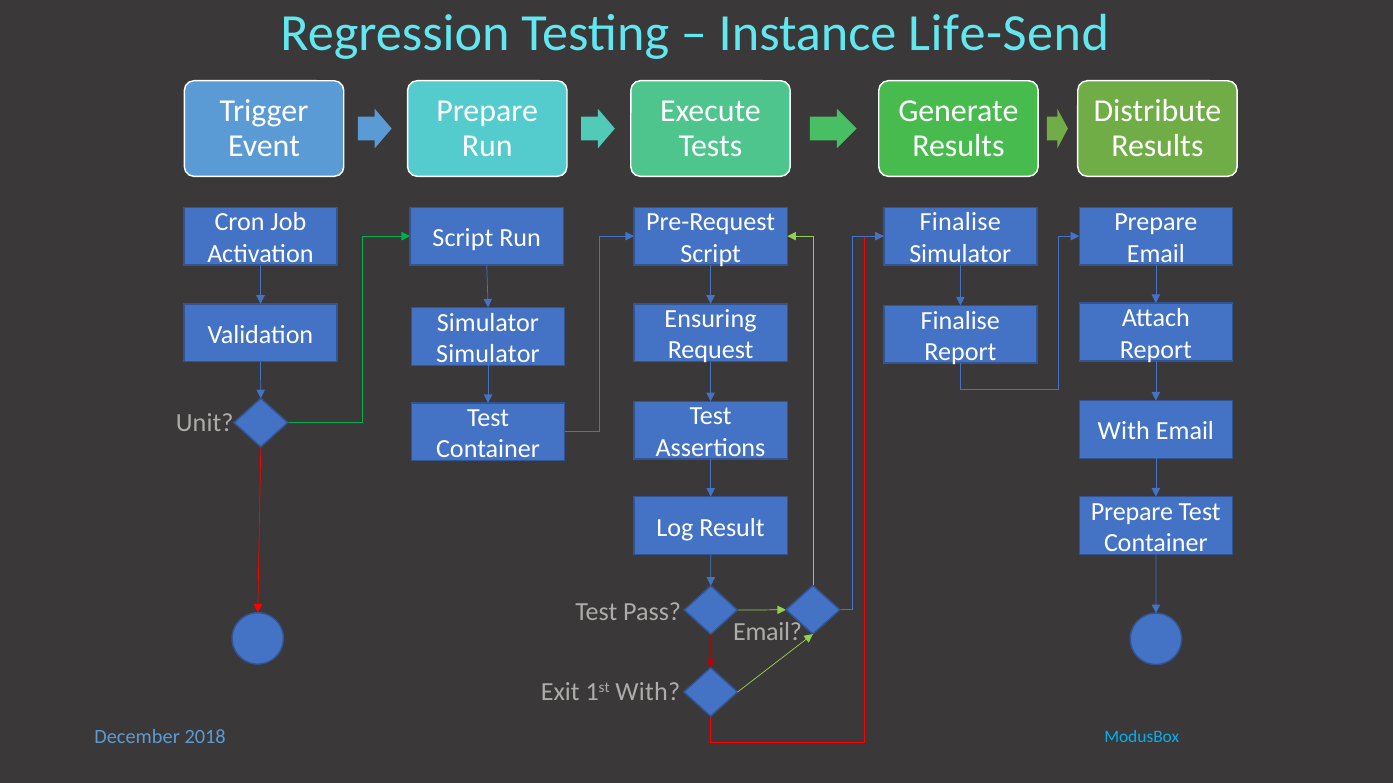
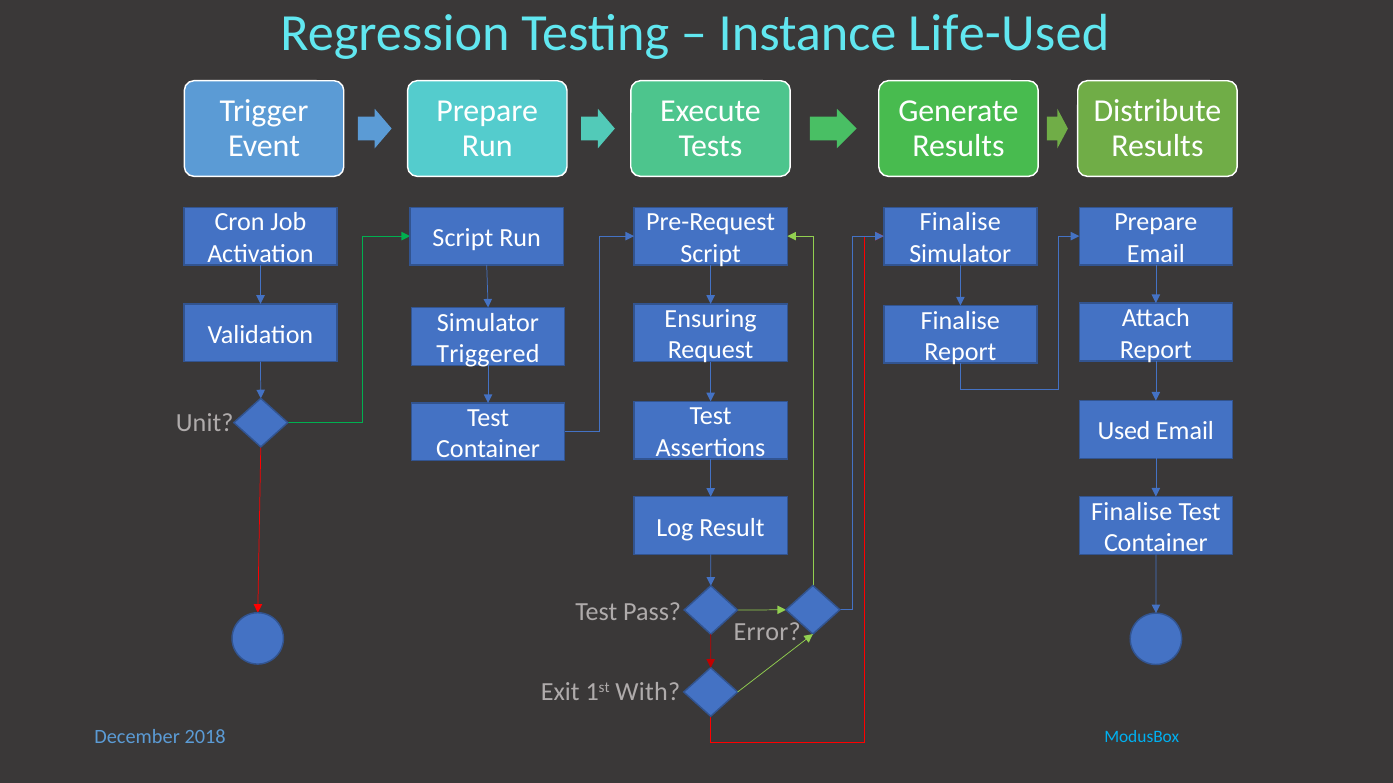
Life-Send: Life-Send -> Life-Used (1009, 33)
Simulator: Simulator -> Triggered (488, 354)
With: With -> Used (1124, 432)
Prepare: Prepare -> Finalise (1132, 512)
Email: Email -> Error (767, 633)
